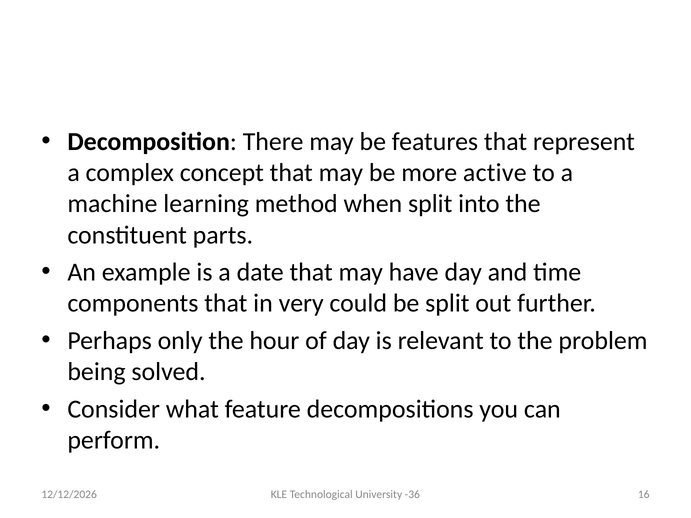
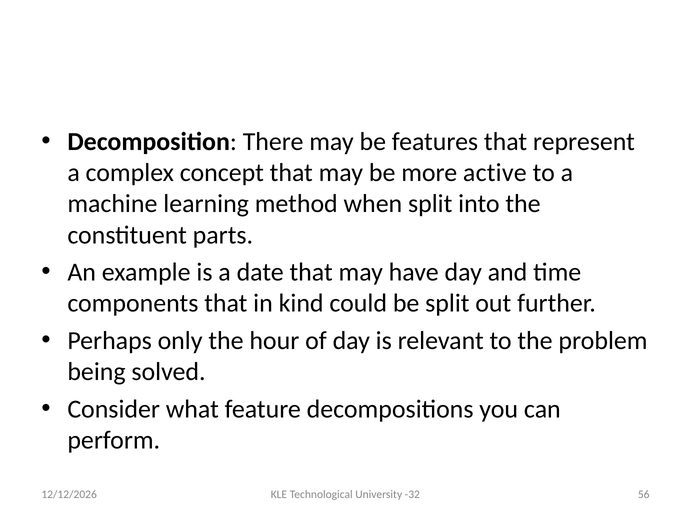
very: very -> kind (301, 304)
16: 16 -> 56 (644, 495)
-36: -36 -> -32 (412, 495)
